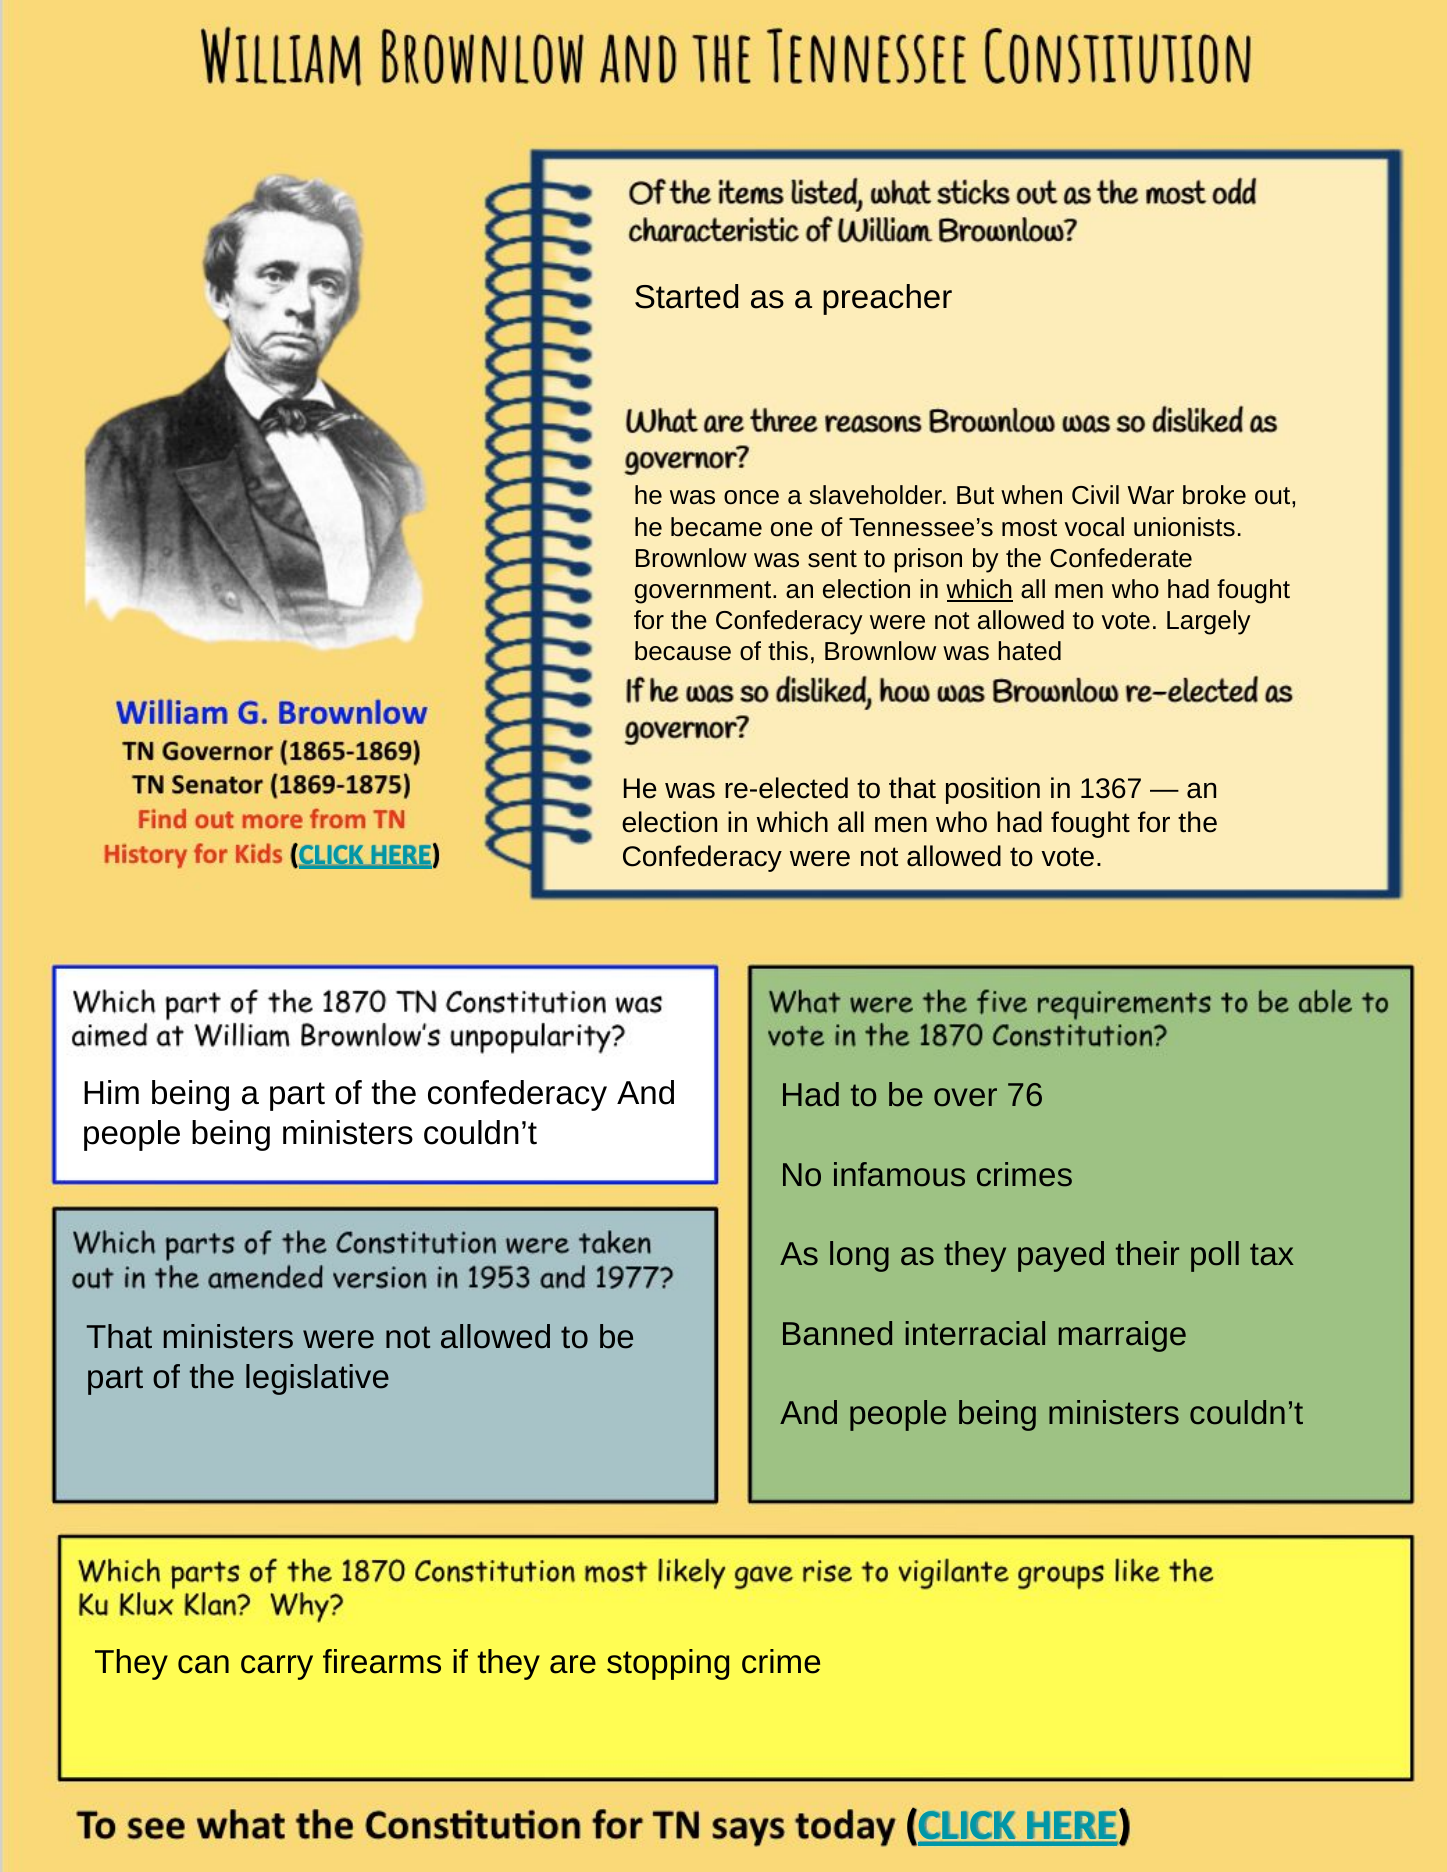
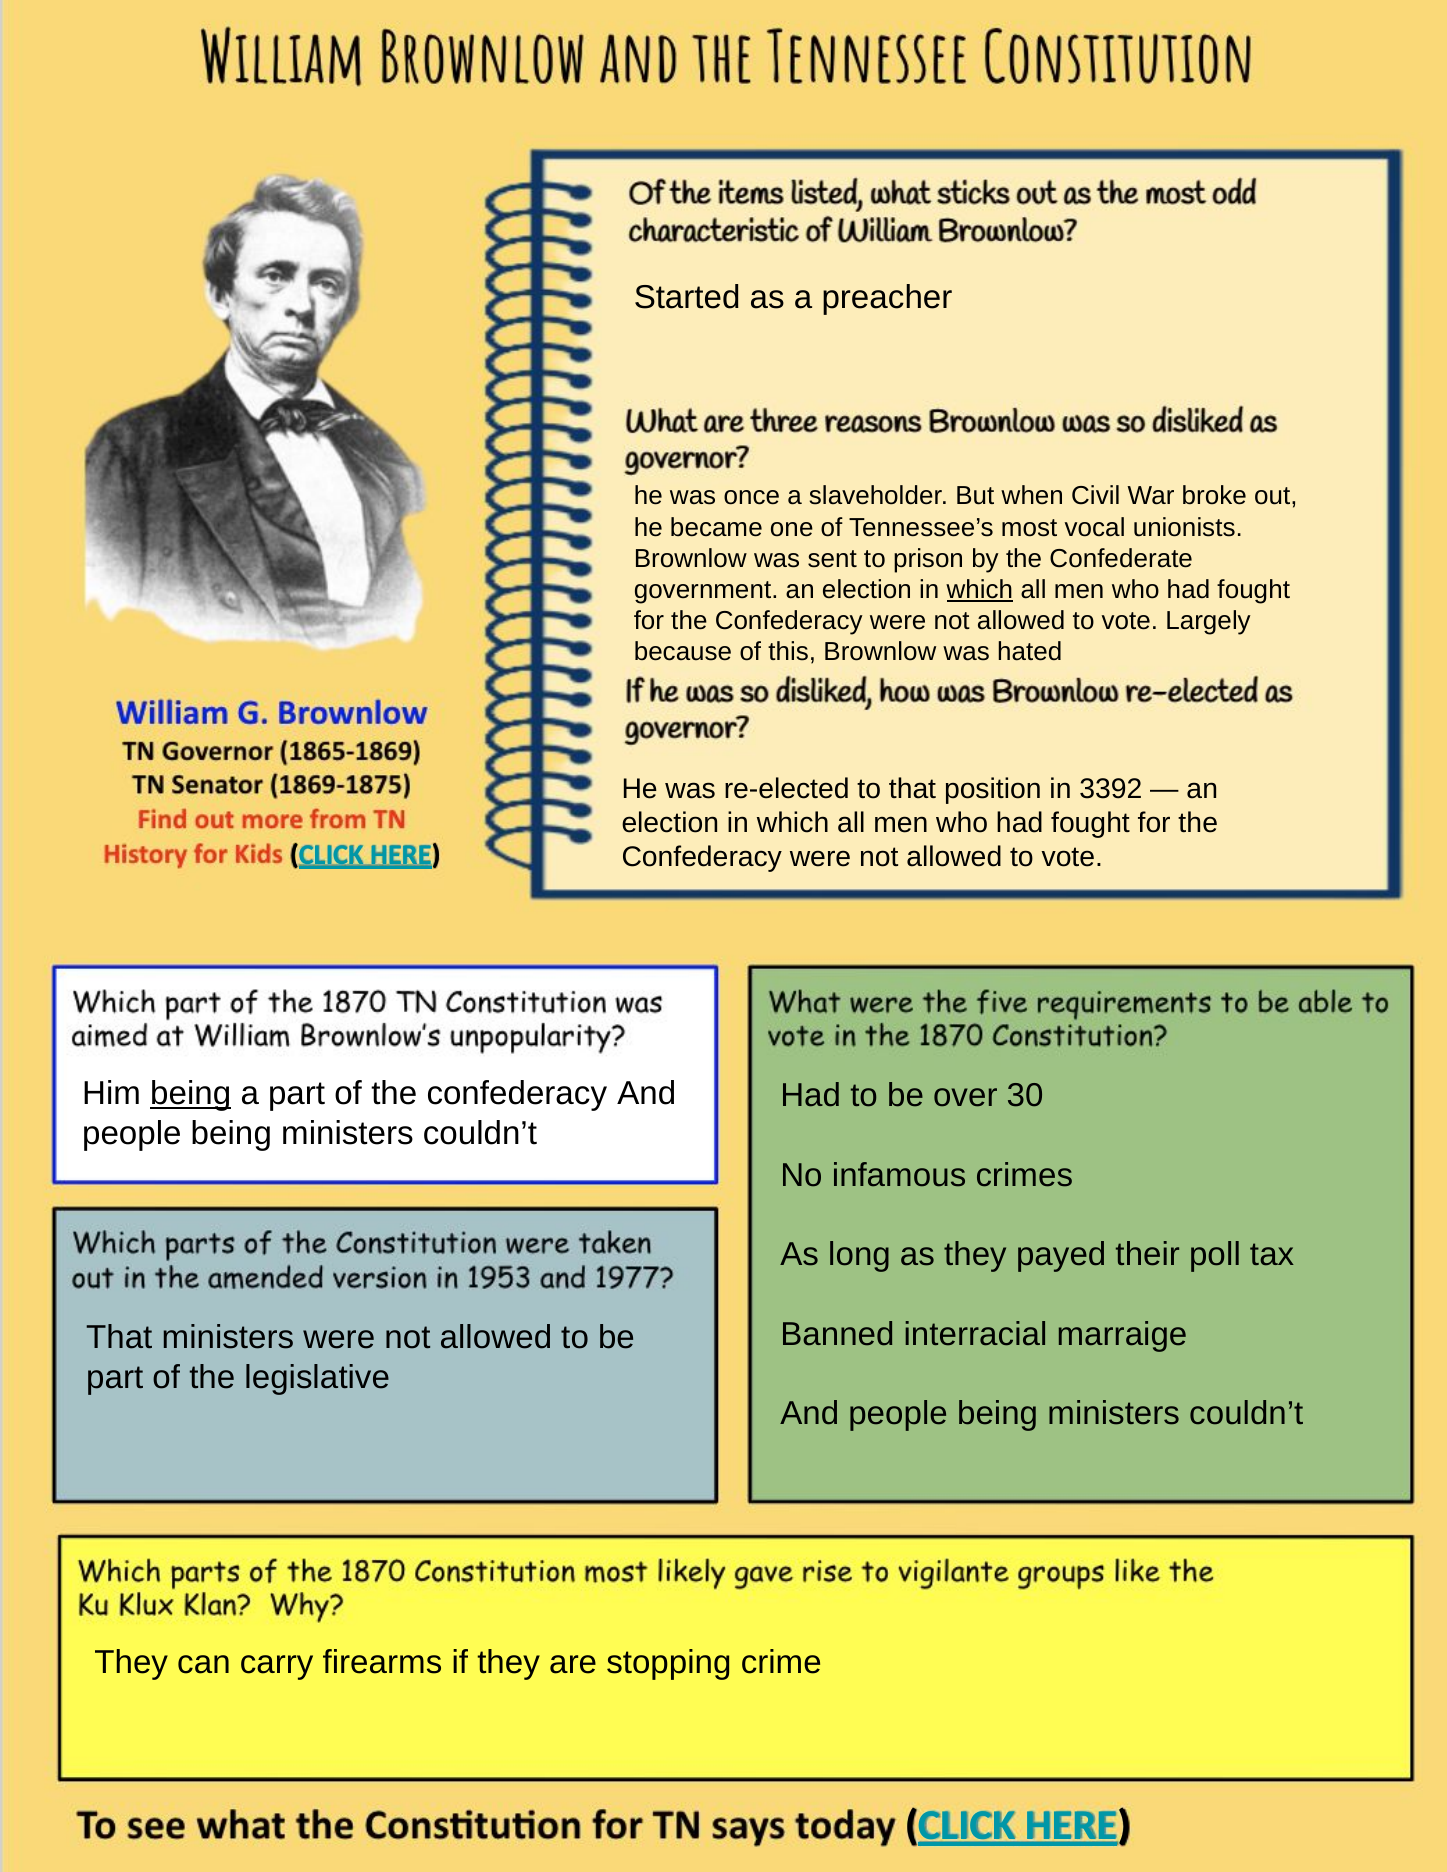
1367: 1367 -> 3392 (1111, 789)
being underline: none -> present (191, 1094)
76: 76 -> 30 (1025, 1096)
